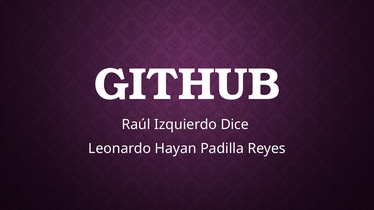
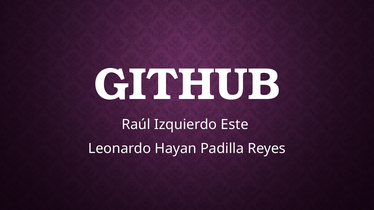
Dice: Dice -> Este (235, 125)
